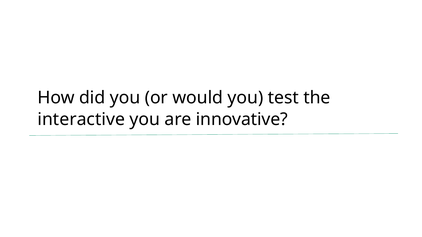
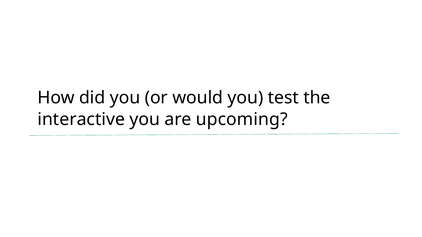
innovative: innovative -> upcoming (242, 119)
